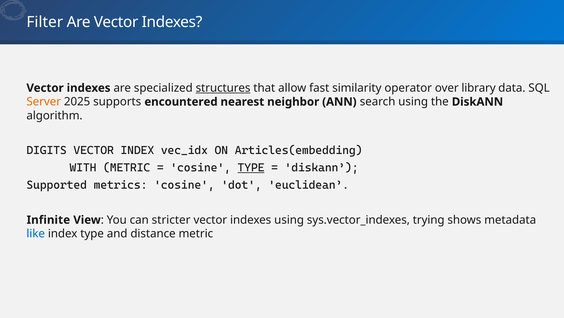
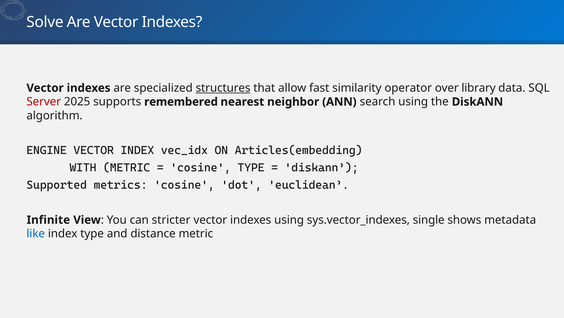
Filter: Filter -> Solve (45, 22)
Server colour: orange -> red (44, 102)
encountered: encountered -> remembered (181, 102)
DIGITS: DIGITS -> ENGINE (47, 150)
TYPE underline: present -> none (251, 167)
trying: trying -> single (429, 219)
